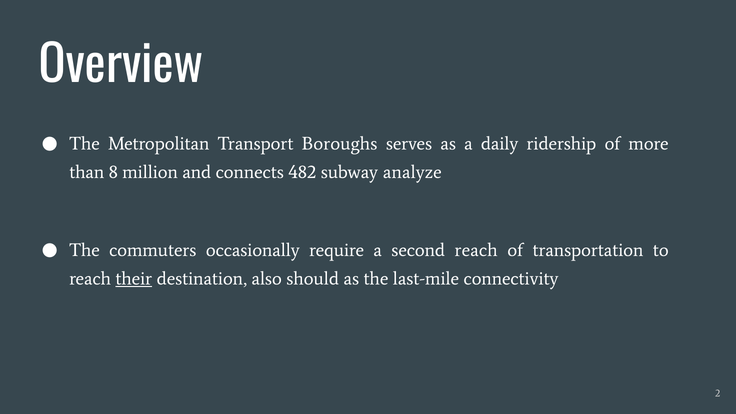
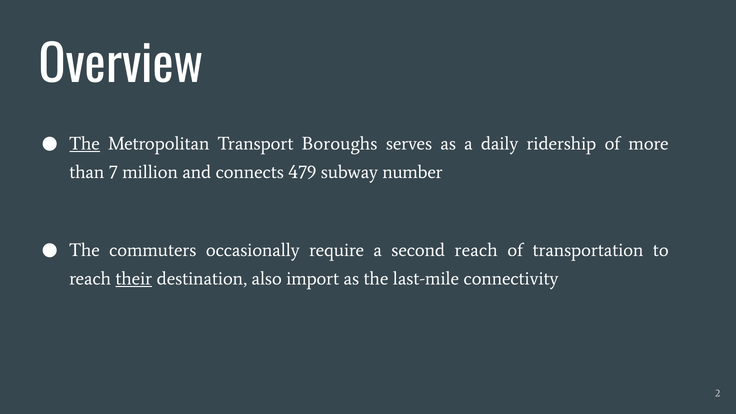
The underline: none -> present (85, 144)
8: 8 -> 7 (113, 172)
482: 482 -> 479 (302, 172)
analyze: analyze -> number (412, 172)
should: should -> import (313, 279)
